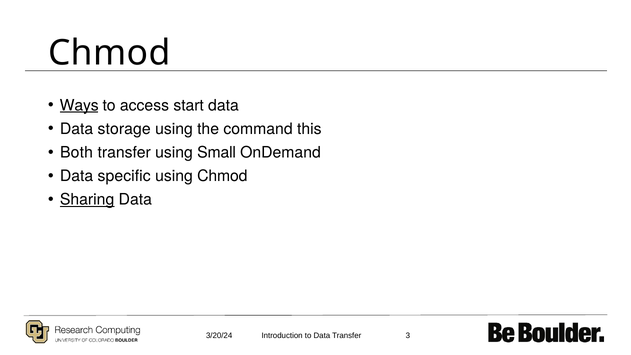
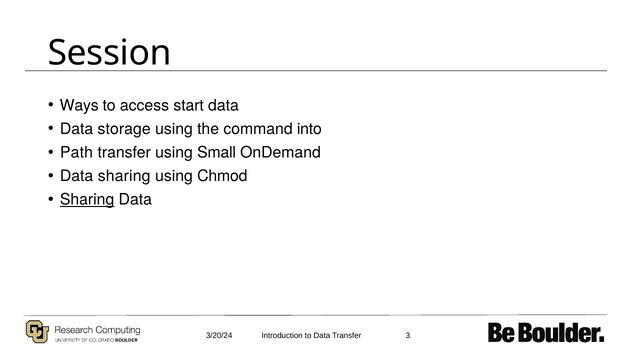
Chmod: Chmod -> Session (110, 53)
Ways underline: present -> none (79, 105)
this: this -> into (309, 129)
Both: Both -> Path (77, 152)
Data specific: specific -> sharing (124, 176)
